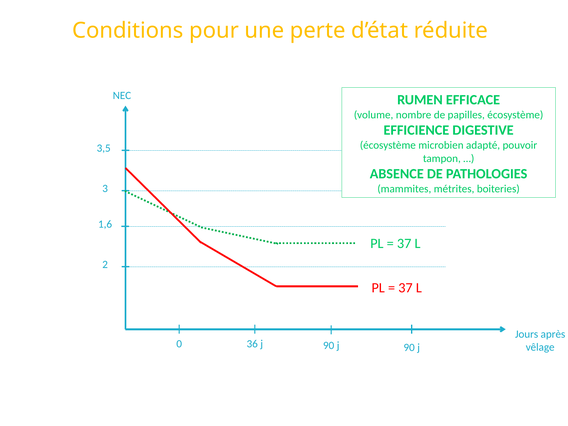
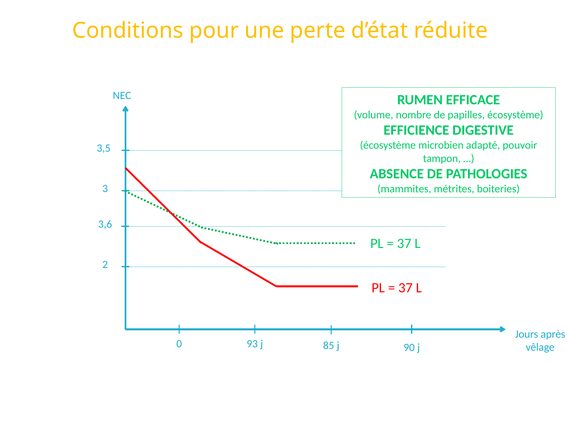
1,6: 1,6 -> 3,6 (105, 224)
36: 36 -> 93 (252, 344)
90: 90 -> 85 (329, 346)
